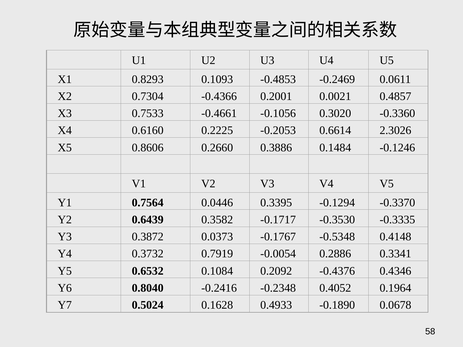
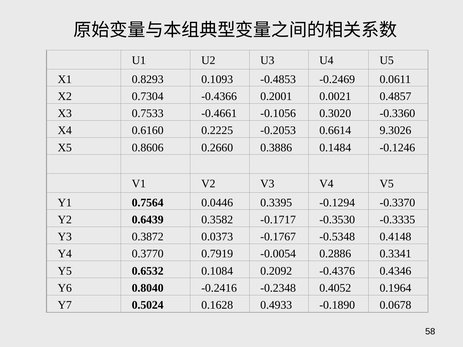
2.3026: 2.3026 -> 9.3026 (395, 131)
0.3732: 0.3732 -> 0.3770 (148, 254)
